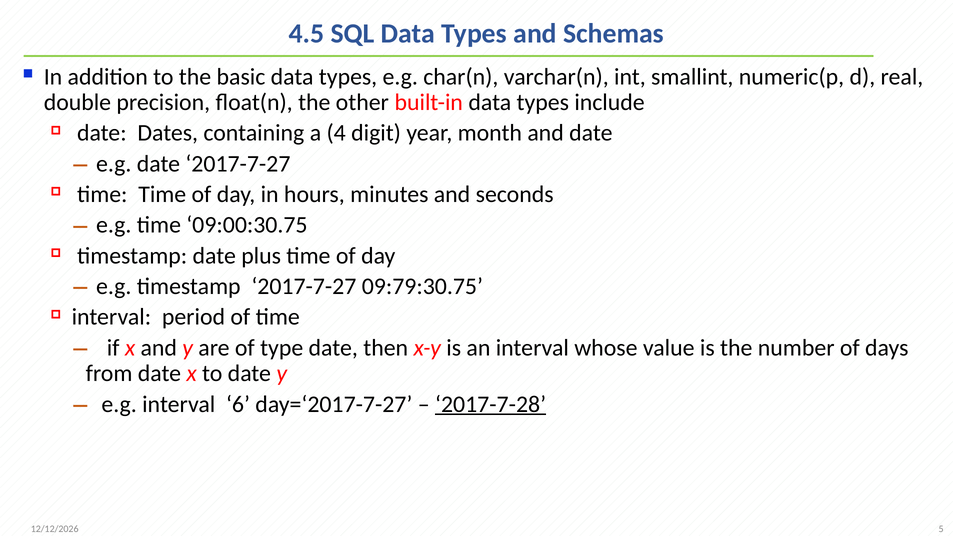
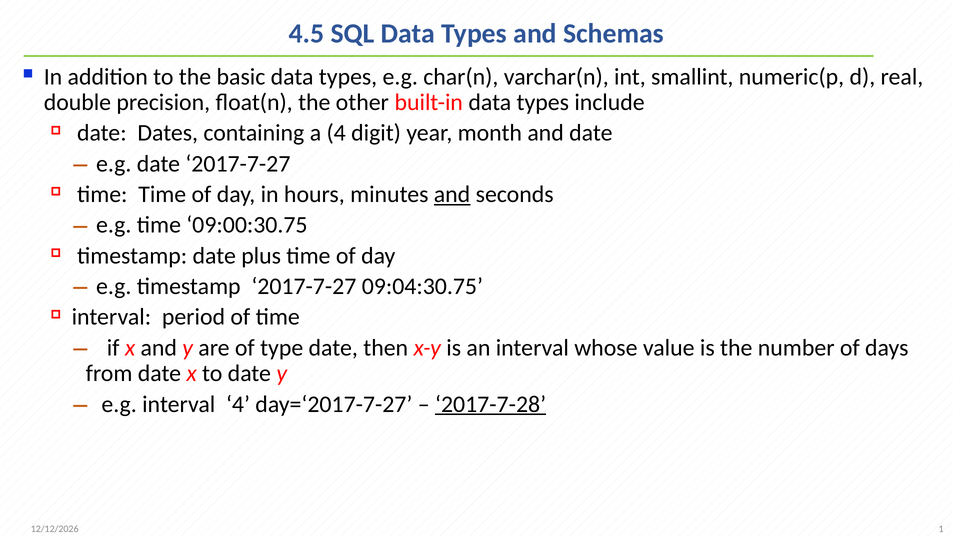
and underline: none -> present (452, 194)
09:79:30.75: 09:79:30.75 -> 09:04:30.75 (422, 286)
interval 6: 6 -> 4 (238, 404)
5: 5 -> 1 (941, 529)
